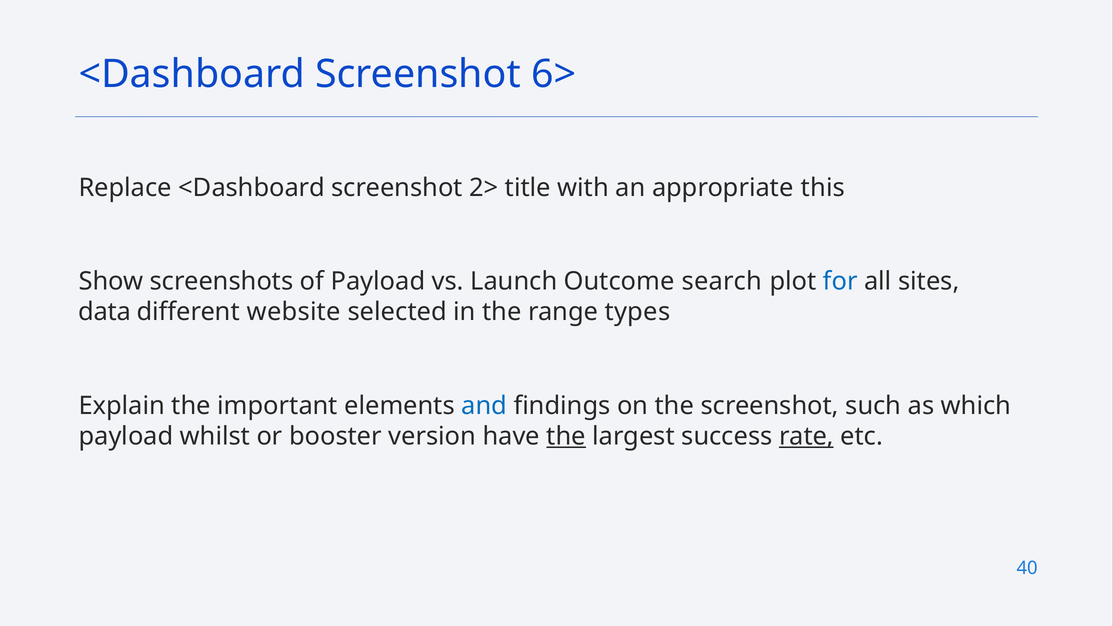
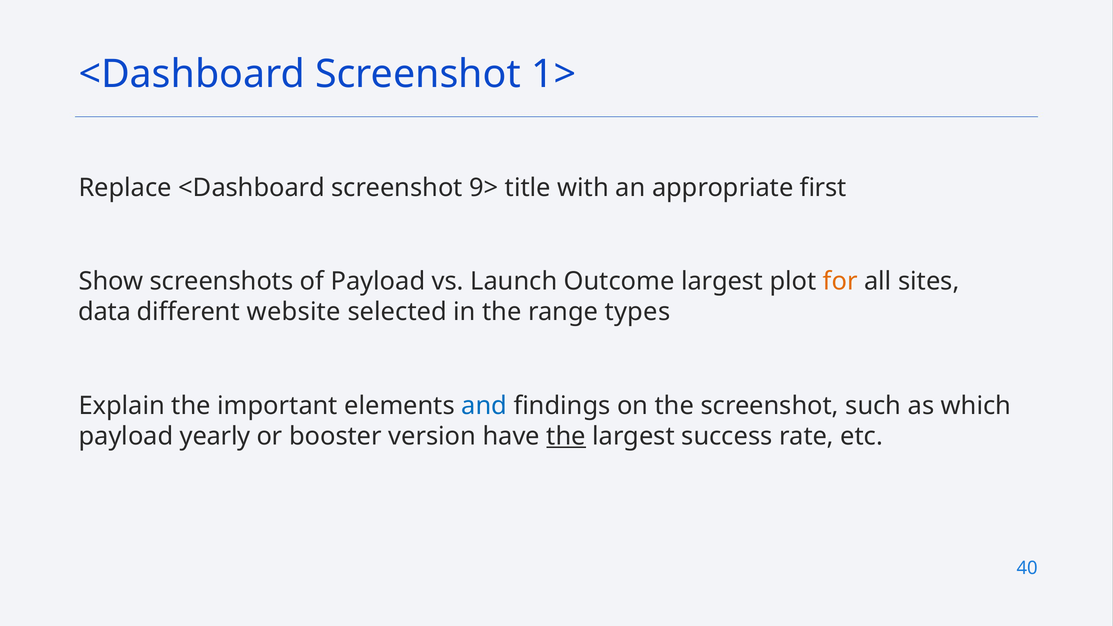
6>: 6> -> 1> (554, 74)
2>: 2> -> 9> (484, 188)
this: this -> first (823, 188)
Outcome search: search -> largest (722, 281)
for colour: blue -> orange (840, 281)
whilst: whilst -> yearly (215, 436)
rate underline: present -> none (806, 436)
